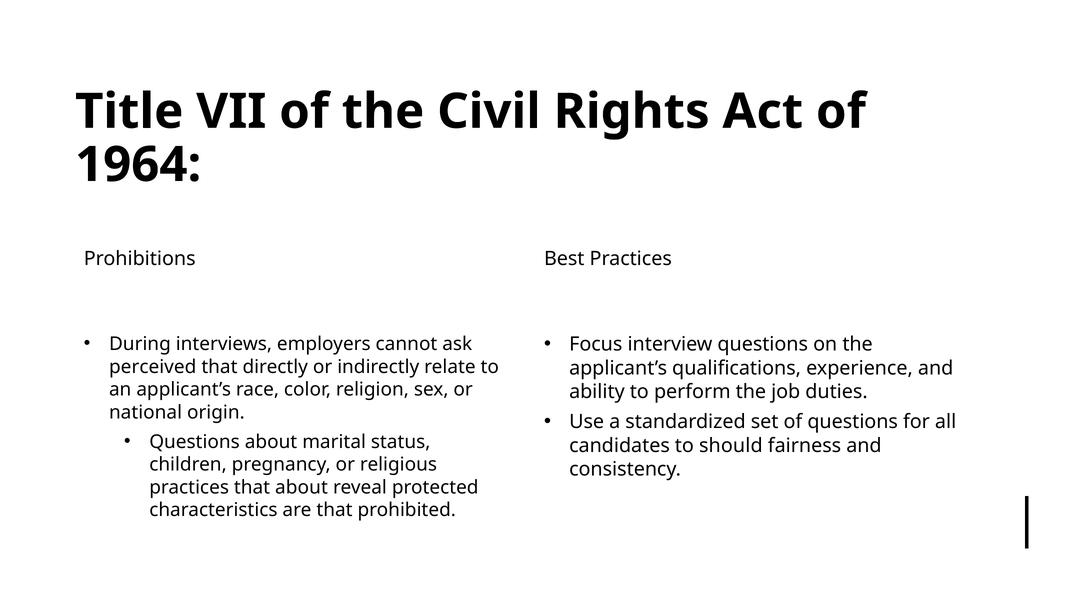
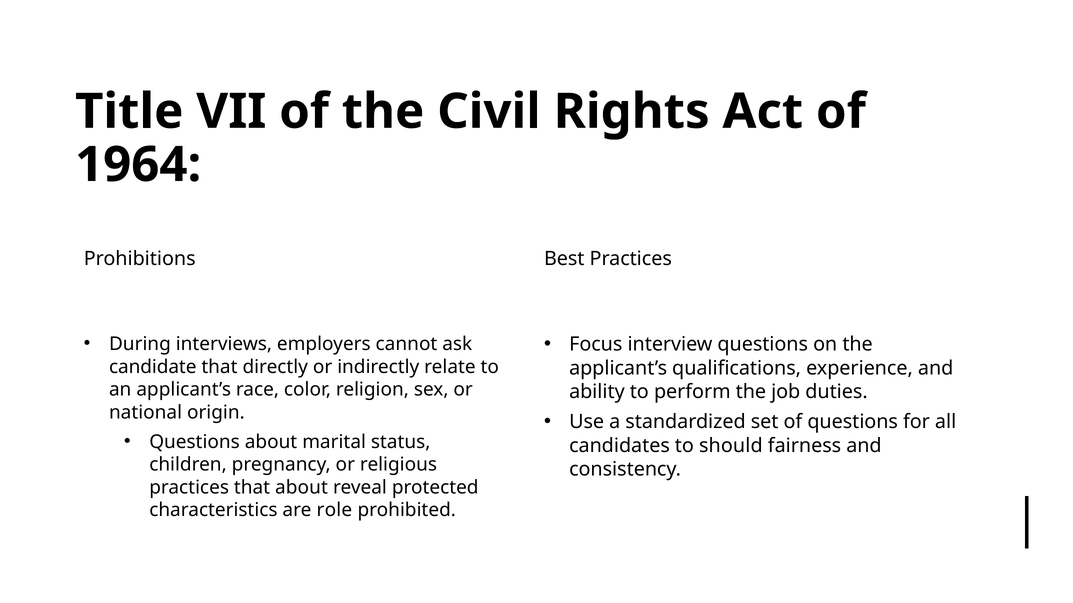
perceived: perceived -> candidate (153, 367)
are that: that -> role (334, 511)
